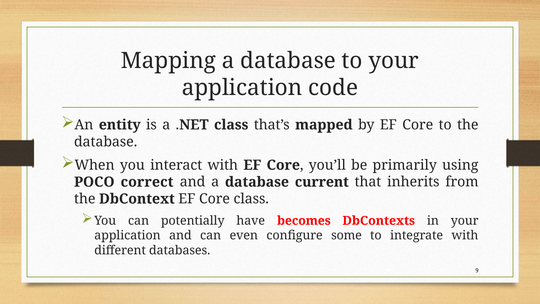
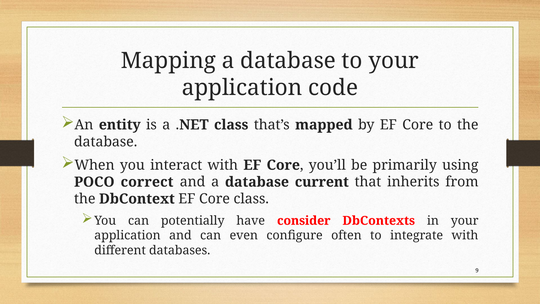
becomes: becomes -> consider (304, 221)
some: some -> often (346, 235)
